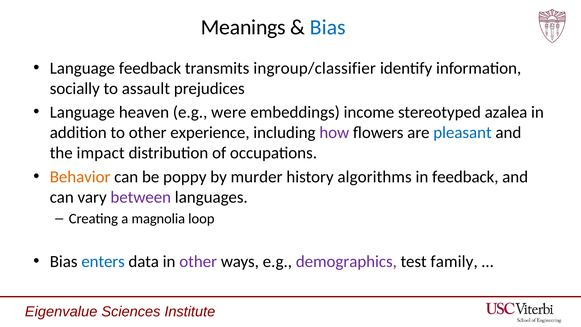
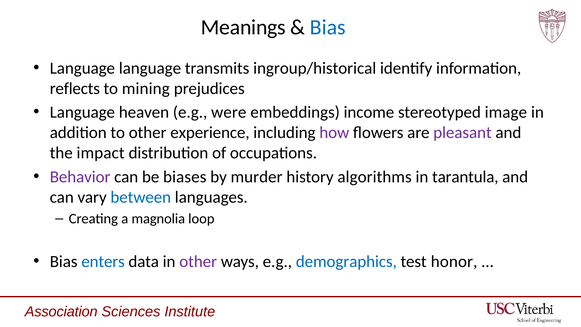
Language feedback: feedback -> language (150, 68)
ingroup/classifier: ingroup/classifier -> ingroup/historical (315, 68)
socially: socially -> reflects (75, 88)
assault: assault -> mining (146, 88)
azalea: azalea -> image (506, 112)
pleasant colour: blue -> purple (462, 133)
Behavior colour: orange -> purple (80, 177)
poppy: poppy -> biases (185, 177)
in feedback: feedback -> tarantula (465, 177)
between colour: purple -> blue (141, 197)
demographics colour: purple -> blue (346, 261)
family: family -> honor (454, 261)
Eigenvalue: Eigenvalue -> Association (61, 311)
